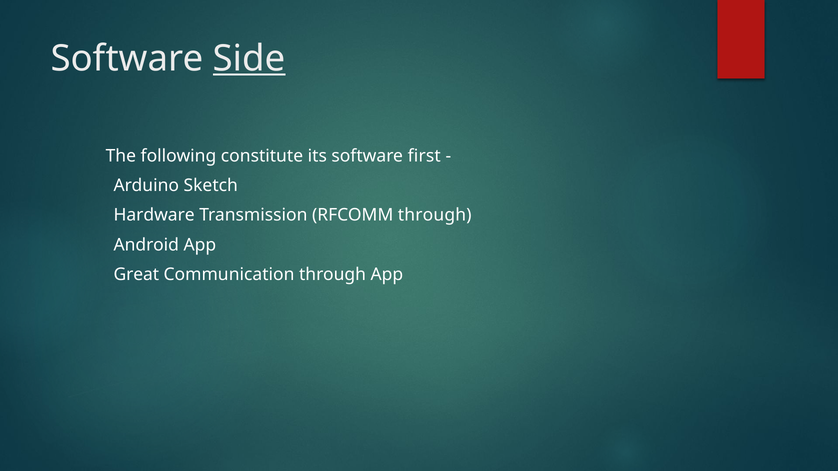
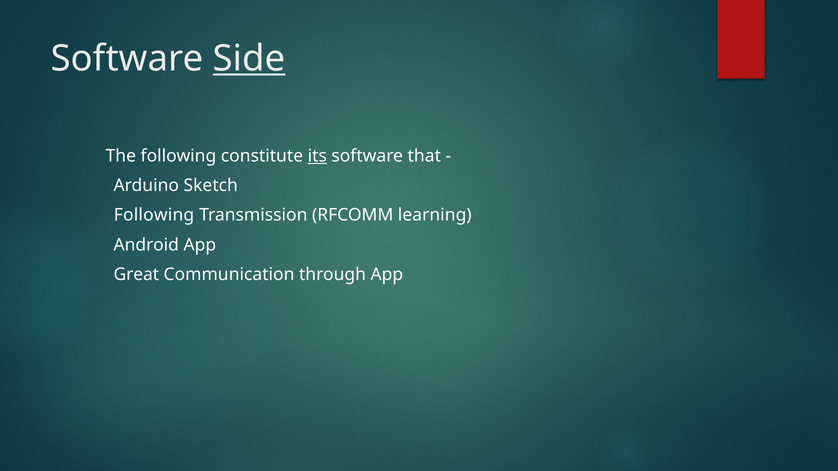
its underline: none -> present (317, 156)
first: first -> that (424, 156)
Hardware: Hardware -> Following (154, 215)
RFCOMM through: through -> learning (435, 215)
